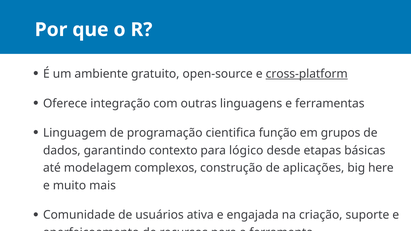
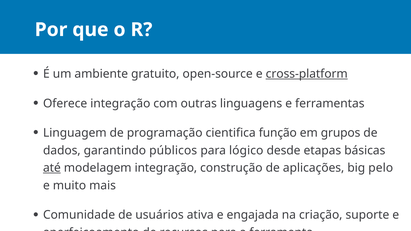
contexto: contexto -> públicos (173, 151)
até underline: none -> present (52, 168)
modelagem complexos: complexos -> integração (166, 168)
here: here -> pelo (381, 168)
